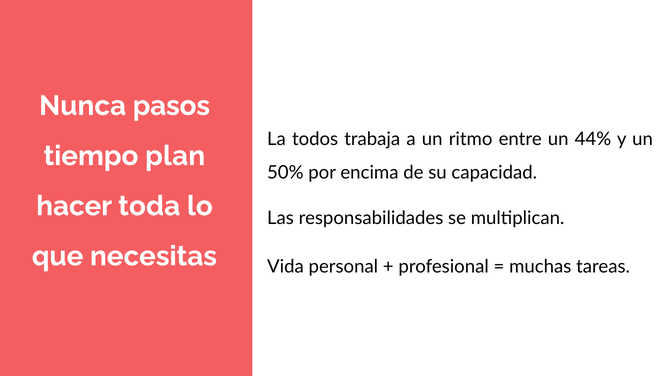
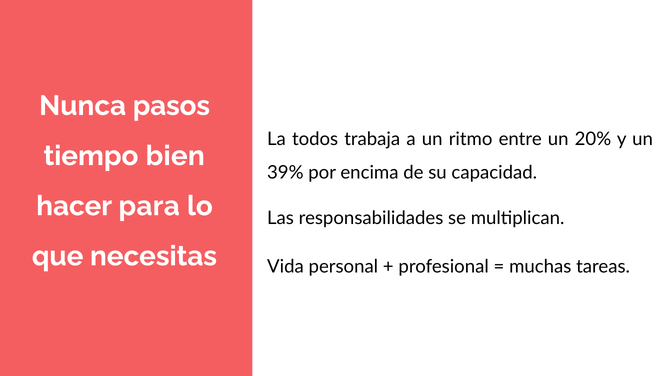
44%: 44% -> 20% (593, 139)
plan: plan -> bien (175, 156)
50%: 50% -> 39% (285, 173)
toda: toda -> para (149, 206)
